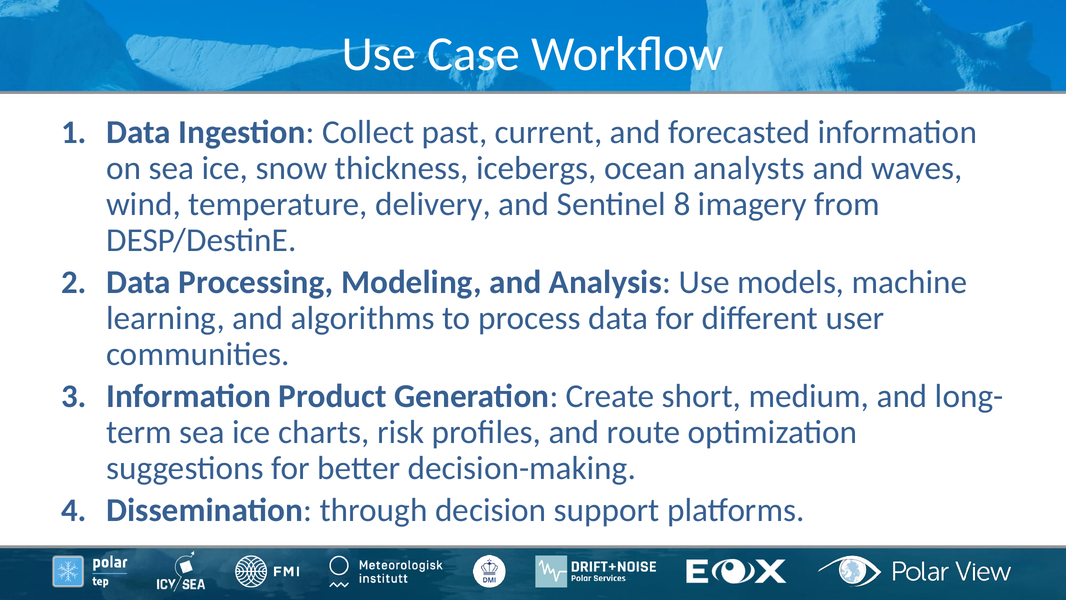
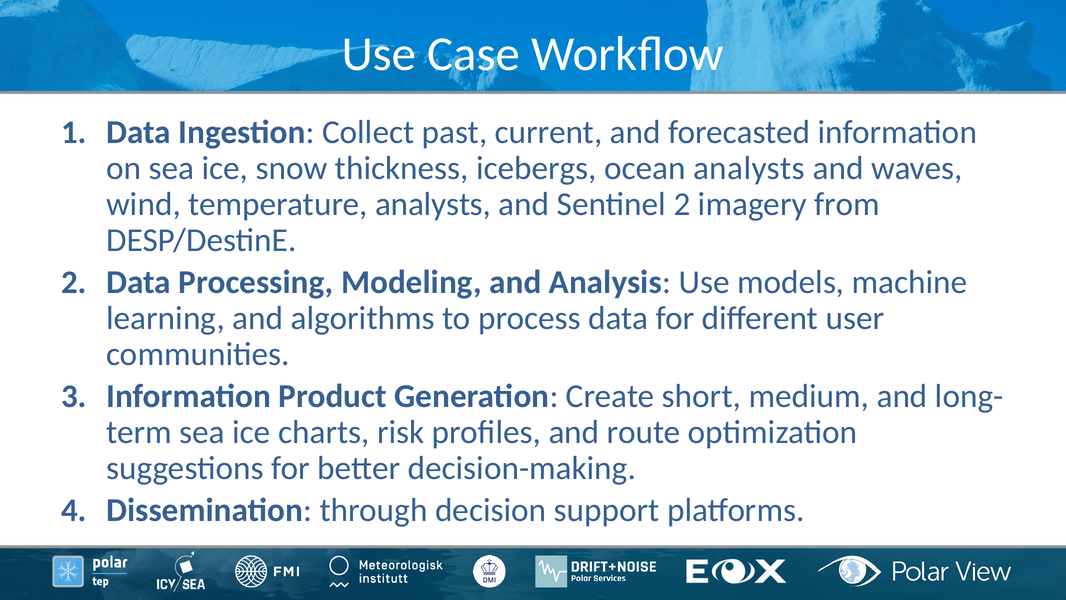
temperature delivery: delivery -> analysts (433, 204)
Sentinel 8: 8 -> 2 (682, 204)
